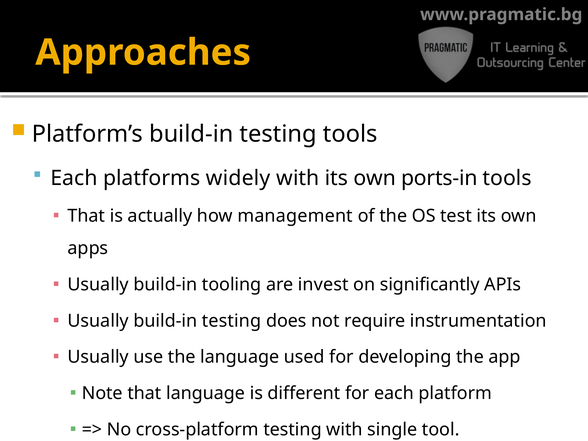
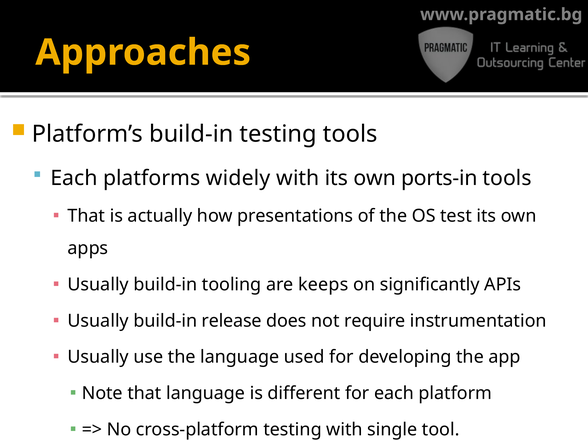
management: management -> presentations (295, 216)
invest: invest -> keeps (323, 285)
Usually build-in testing: testing -> release (232, 321)
